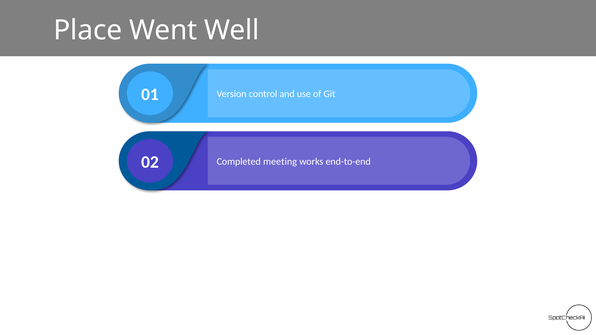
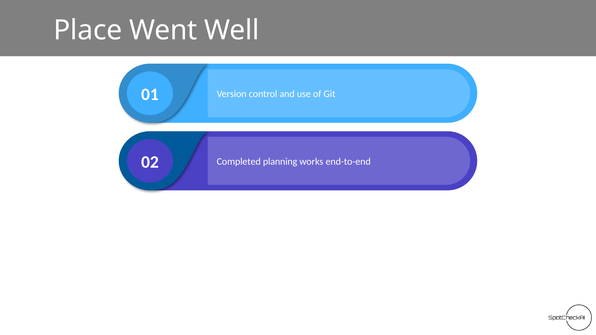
meeting: meeting -> planning (280, 162)
